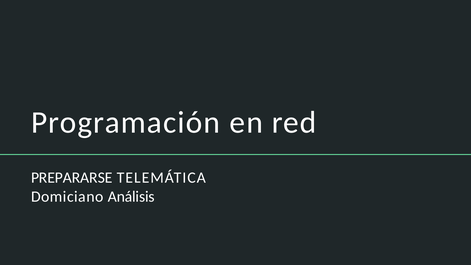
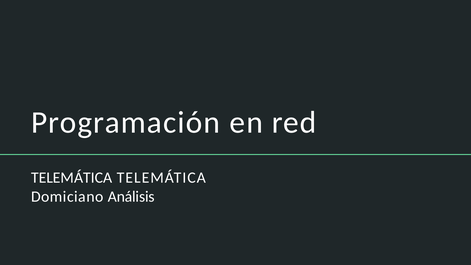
PREPARARSE: PREPARARSE -> TELEMÁTICA (72, 178)
